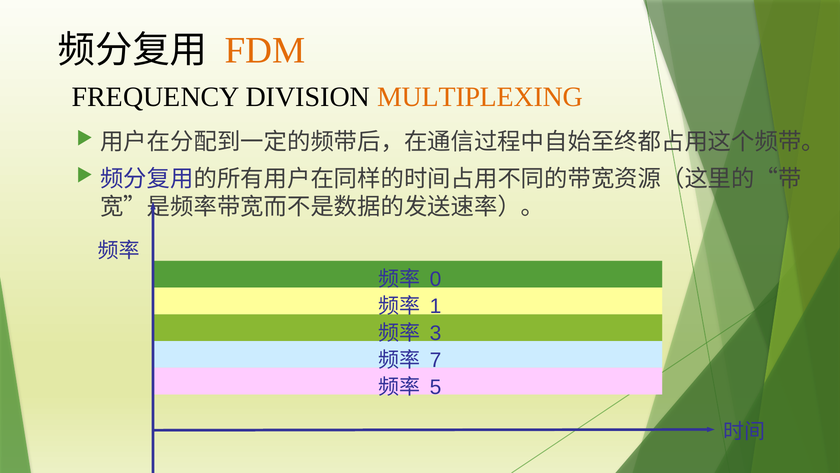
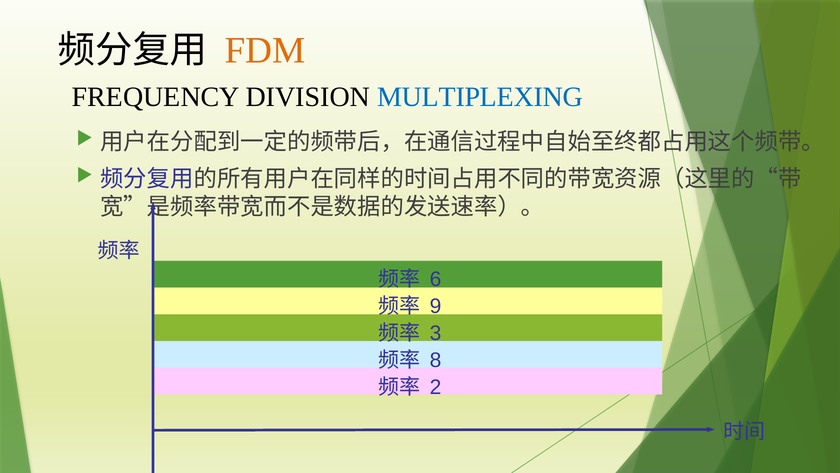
MULTIPLEXING colour: orange -> blue (480, 97)
0: 0 -> 6 (436, 279)
1: 1 -> 9 (436, 306)
7: 7 -> 8 (436, 360)
5: 5 -> 2 (436, 387)
